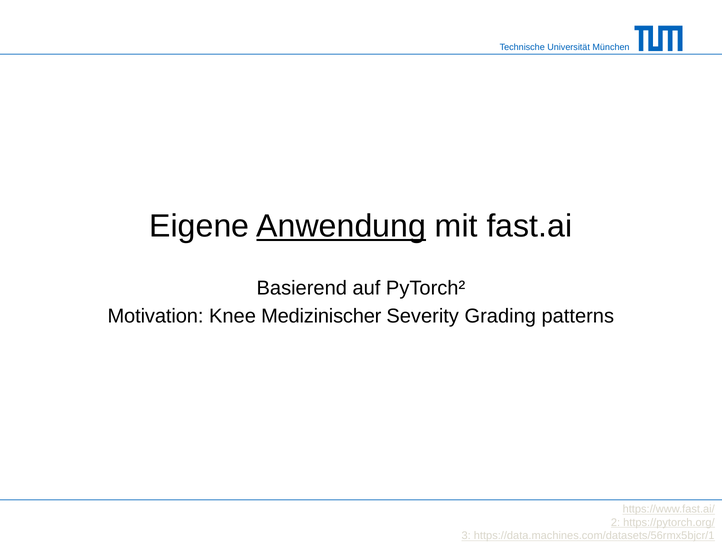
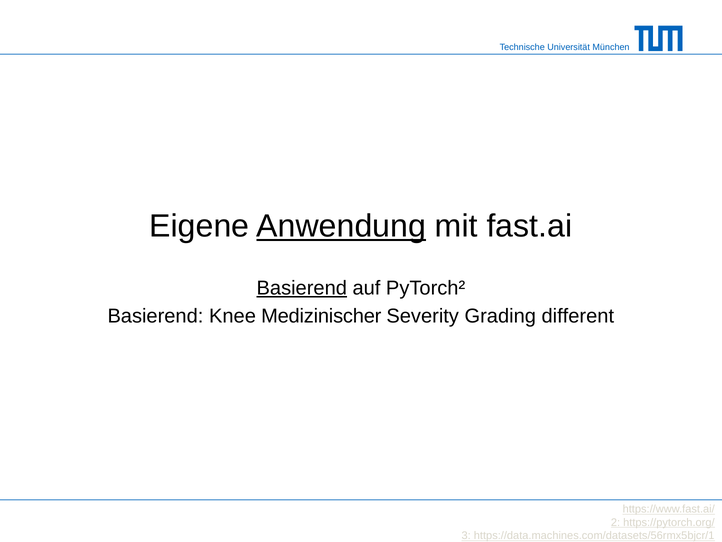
Basierend underline: none -> present (302, 288)
Motivation: Motivation -> Basierend (155, 316)
patterns: patterns -> different (578, 316)
